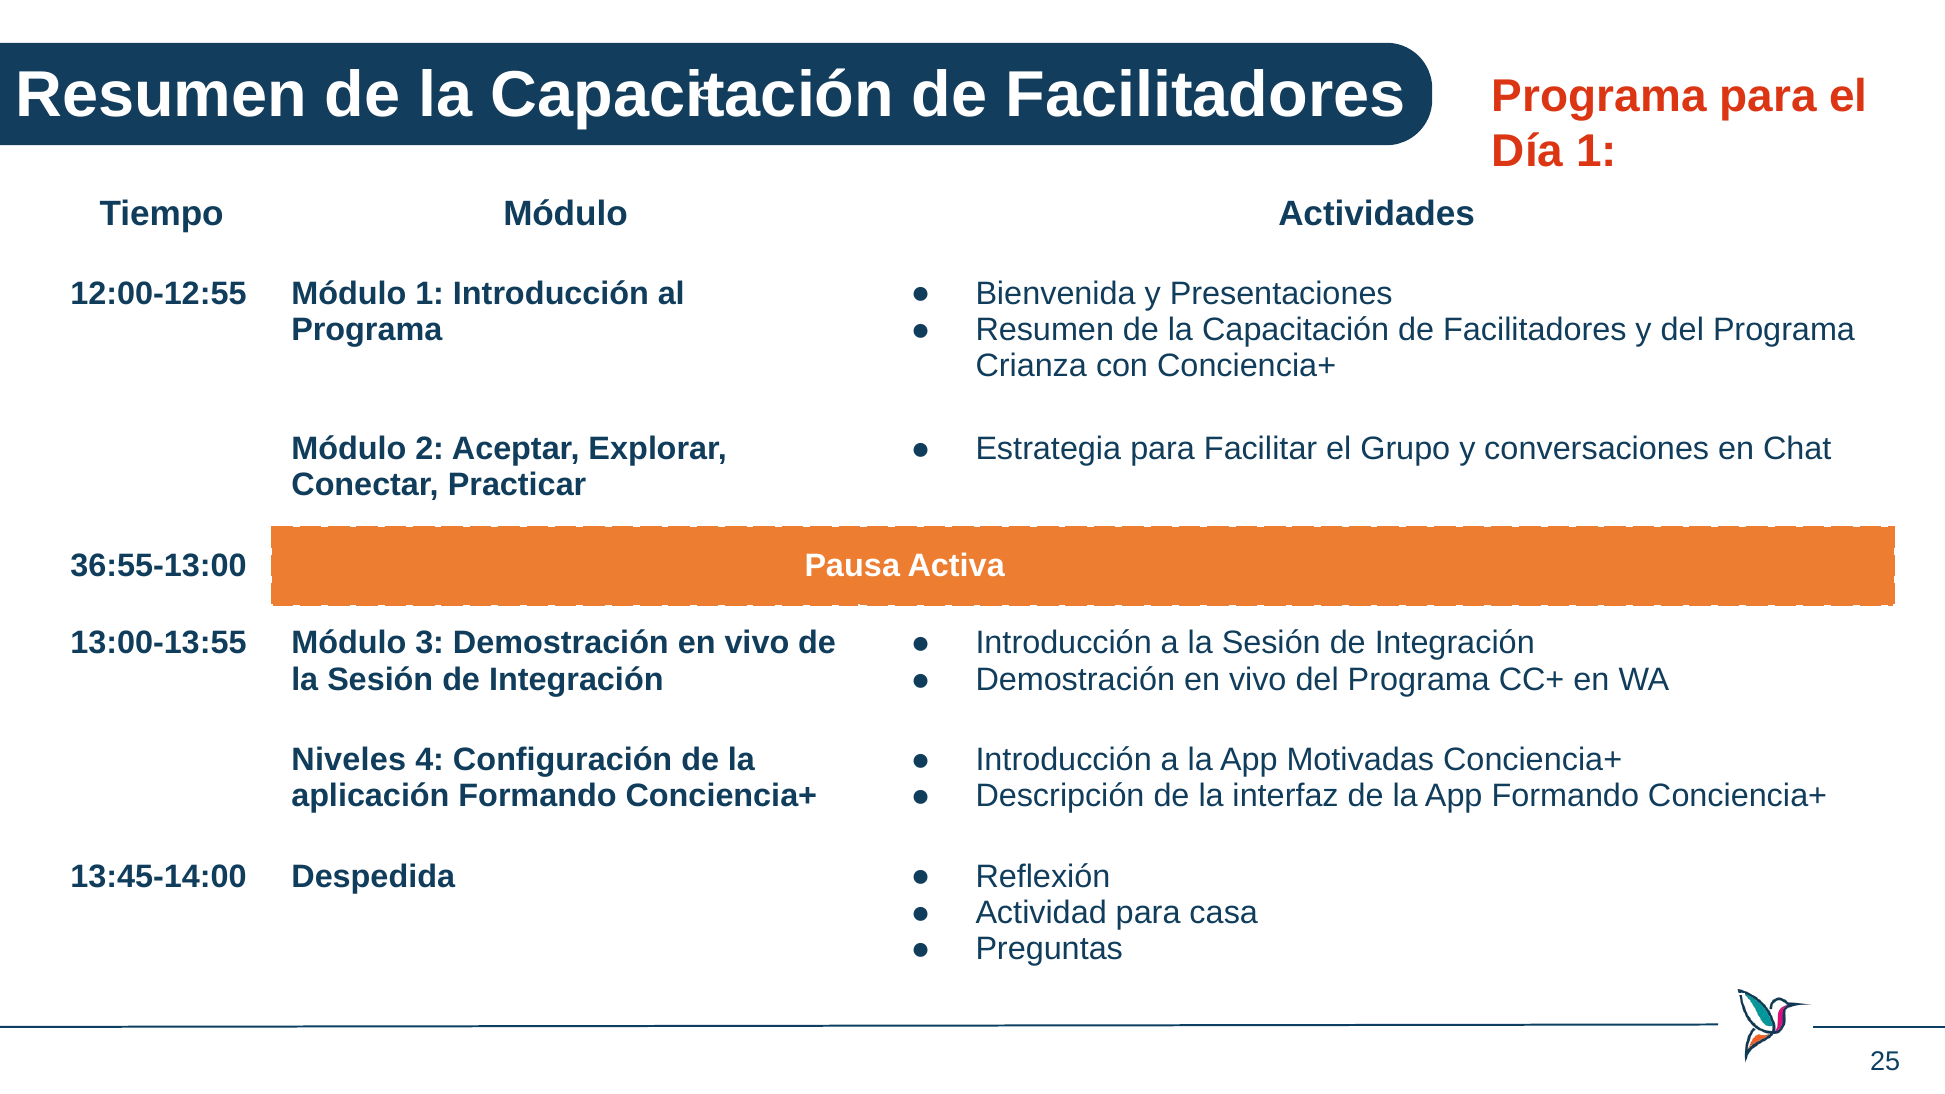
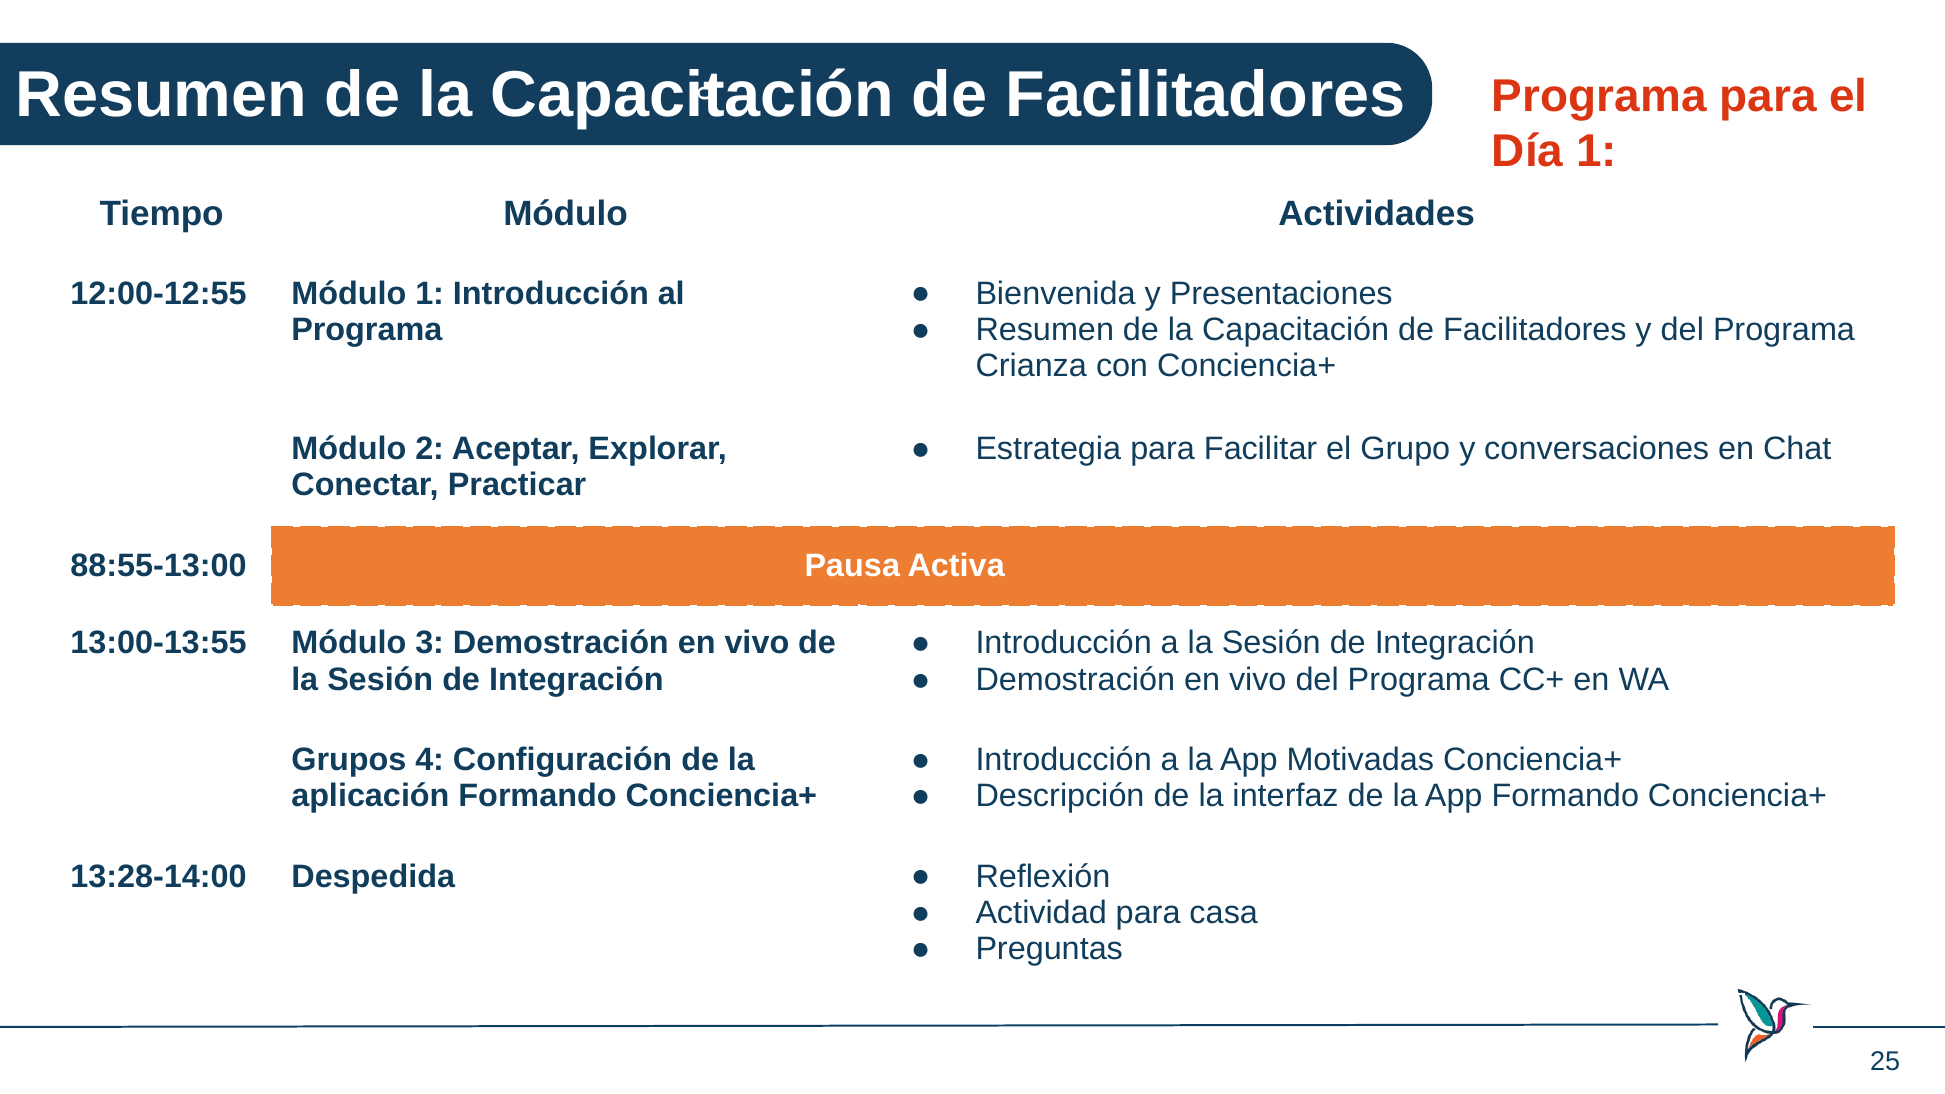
36:55-13:00: 36:55-13:00 -> 88:55-13:00 (159, 566)
Niveles: Niveles -> Grupos (349, 760)
13:45-14:00: 13:45-14:00 -> 13:28-14:00 (159, 877)
